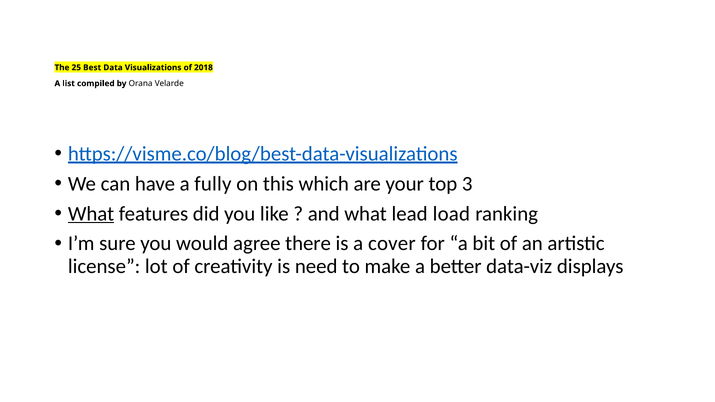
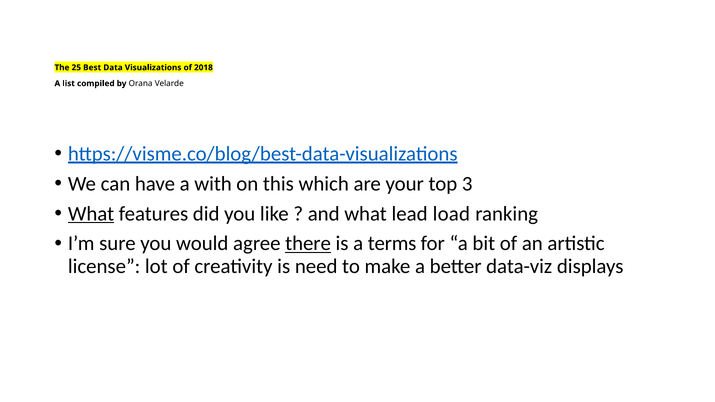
fully: fully -> with (213, 184)
there underline: none -> present (308, 244)
cover: cover -> terms (392, 244)
